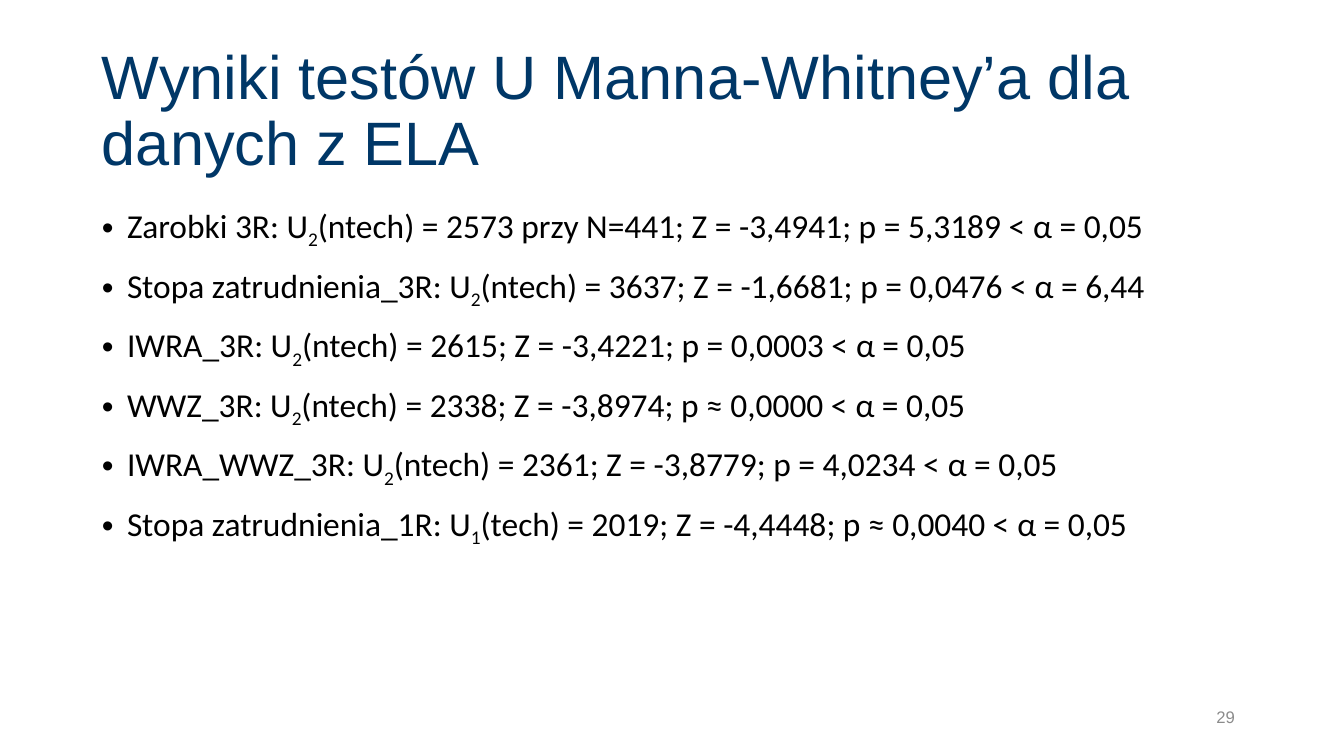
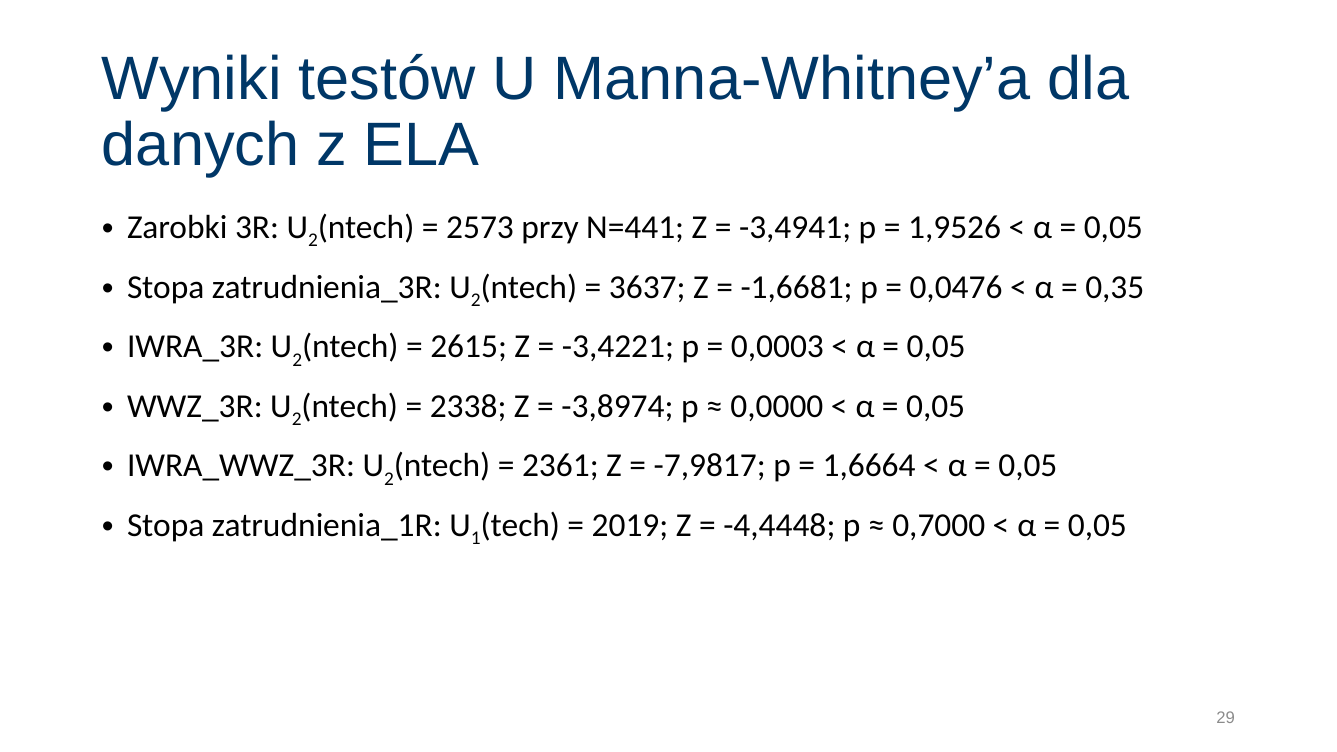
5,3189: 5,3189 -> 1,9526 (955, 228)
6,44: 6,44 -> 0,35 (1115, 287)
-3,8779: -3,8779 -> -7,9817 (710, 466)
4,0234: 4,0234 -> 1,6664 (869, 466)
0,0040: 0,0040 -> 0,7000 (939, 525)
